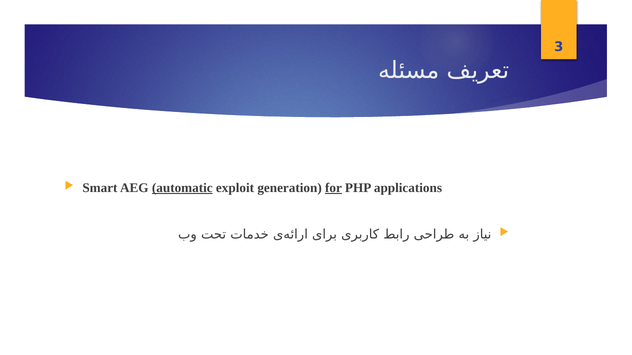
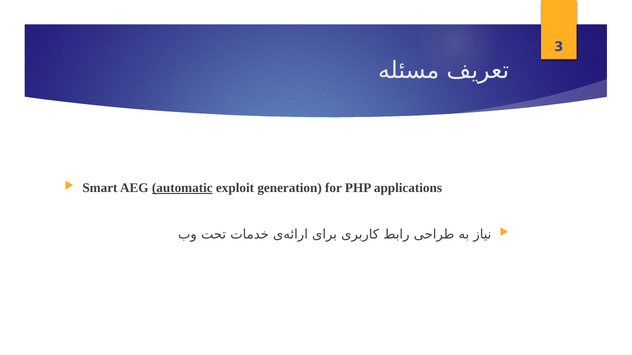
for underline: present -> none (334, 188)
